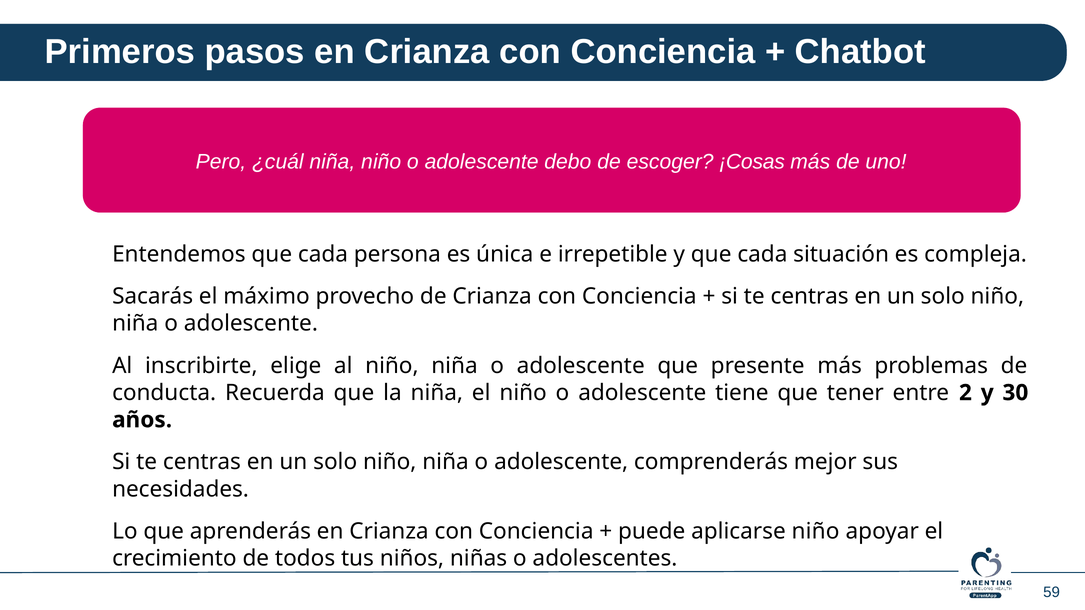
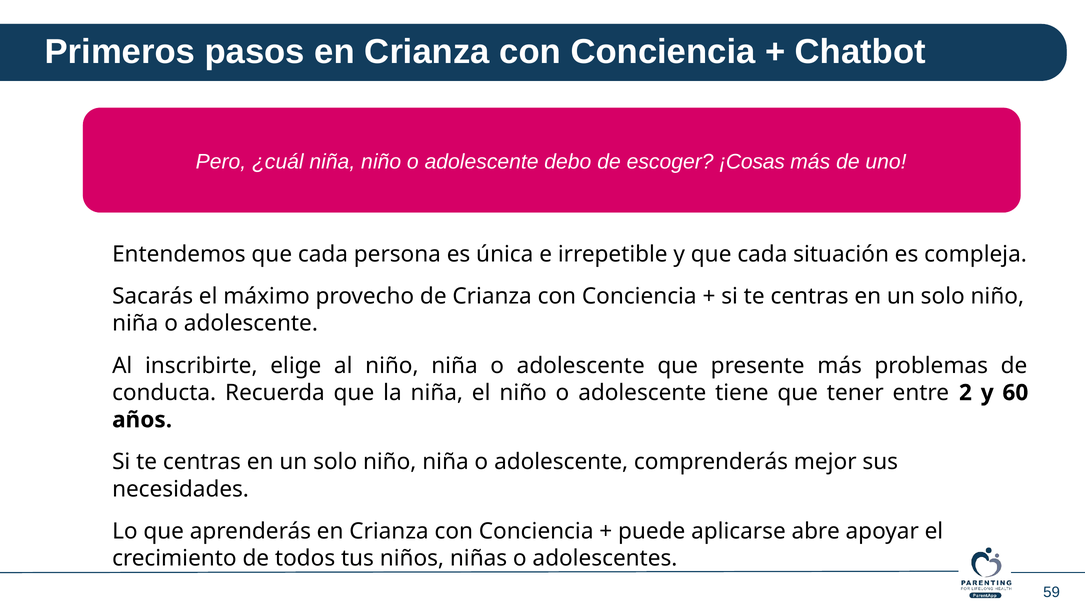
30: 30 -> 60 (1015, 393)
aplicarse niño: niño -> abre (816, 532)
